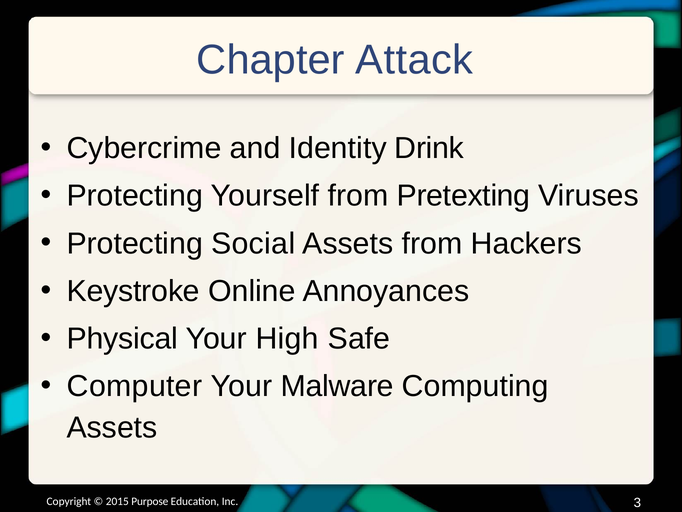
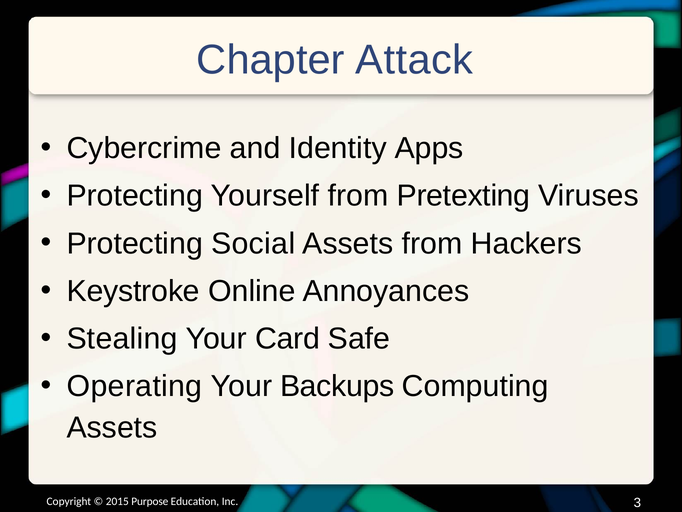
Drink: Drink -> Apps (429, 148)
Physical: Physical -> Stealing (122, 338)
High: High -> Card (287, 338)
Computer: Computer -> Operating (135, 386)
Malware: Malware -> Backups (337, 386)
